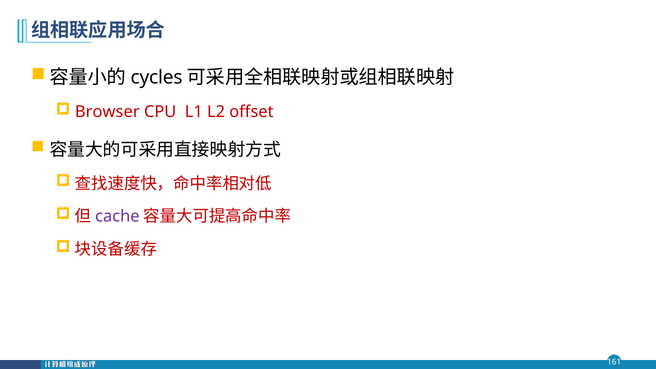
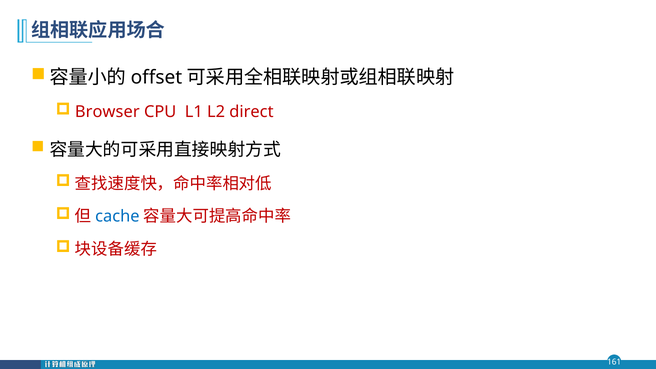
cycles: cycles -> offset (156, 77)
offset: offset -> direct (251, 112)
cache colour: purple -> blue (117, 217)
